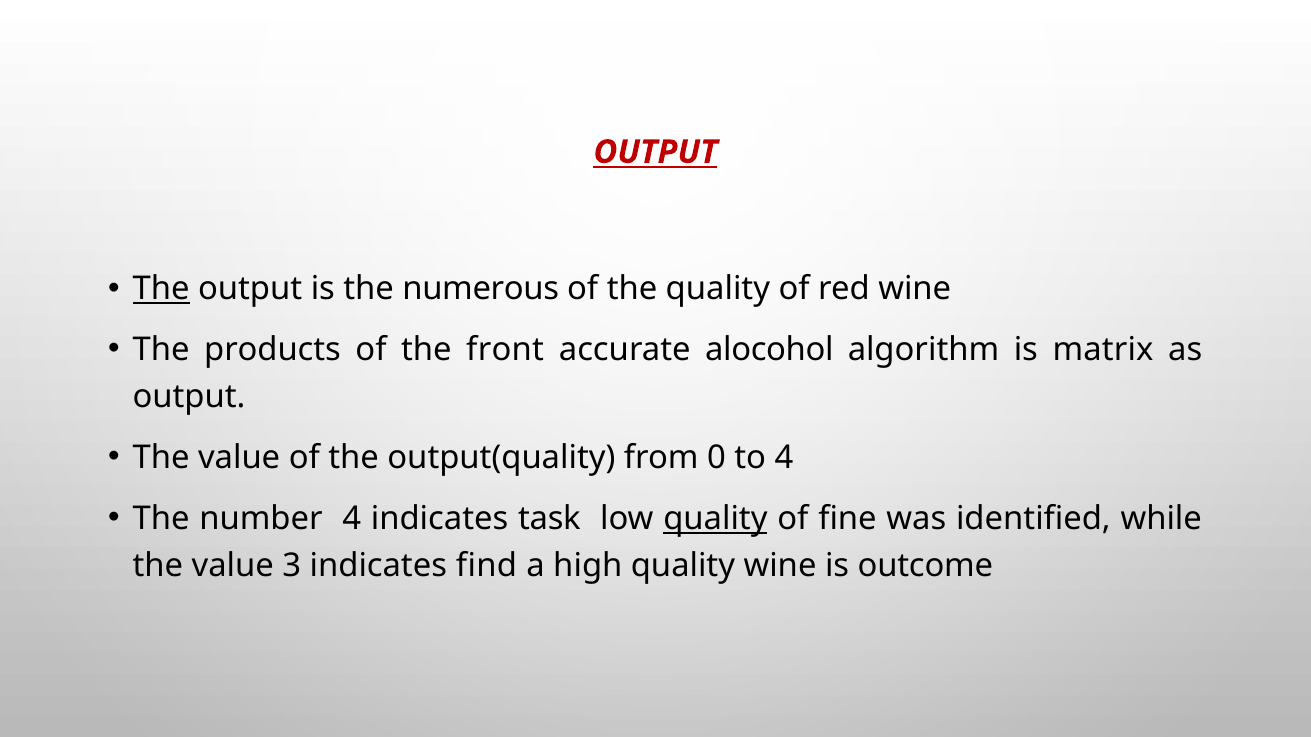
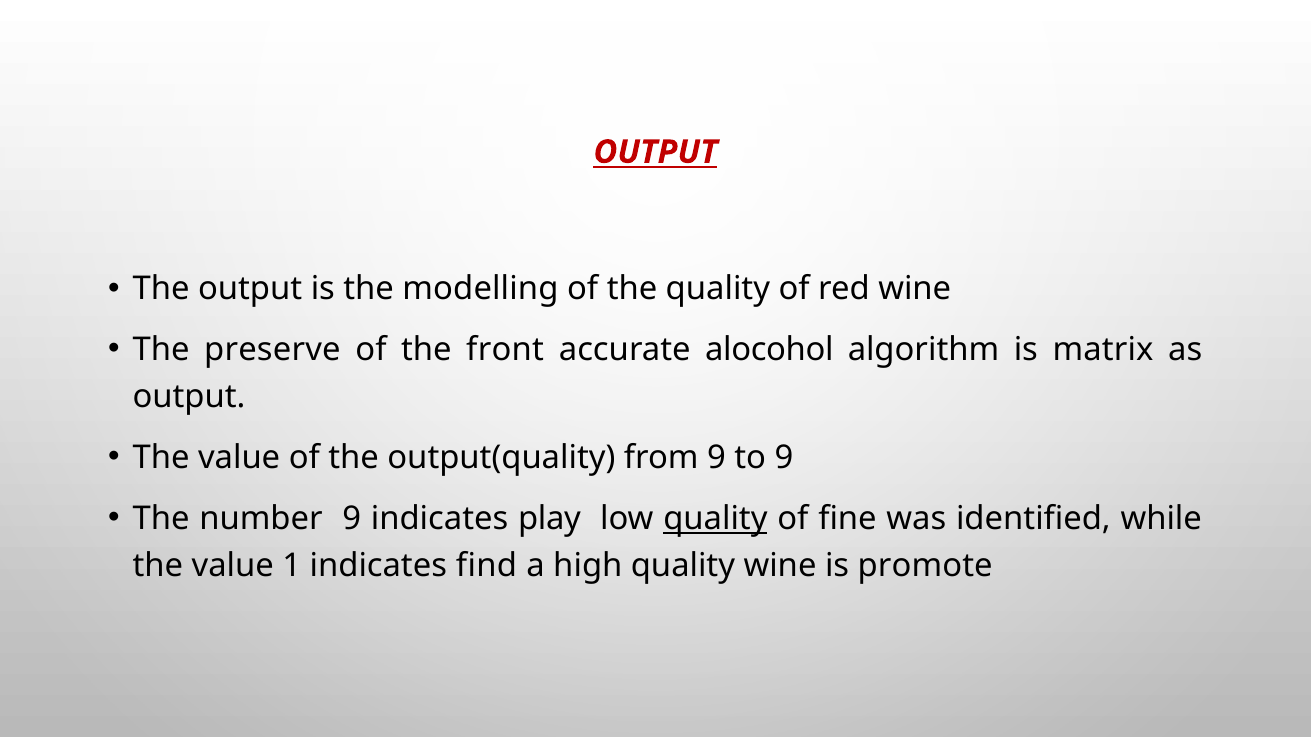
The underline: present -> none (161, 289)
numerous: numerous -> modelling (480, 289)
products: products -> preserve (272, 350)
from 0: 0 -> 9 (716, 458)
to 4: 4 -> 9 (784, 458)
number 4: 4 -> 9 (352, 519)
task: task -> play (549, 519)
3: 3 -> 1 (292, 566)
outcome: outcome -> promote (925, 566)
